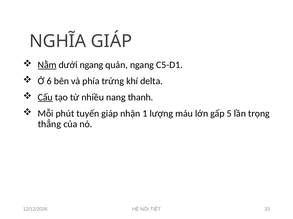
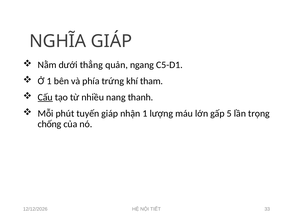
Nằm underline: present -> none (47, 65)
dưới ngang: ngang -> thẳng (91, 65)
Ở 6: 6 -> 1 (49, 81)
delta: delta -> tham (152, 81)
thẳng: thẳng -> chống (50, 124)
